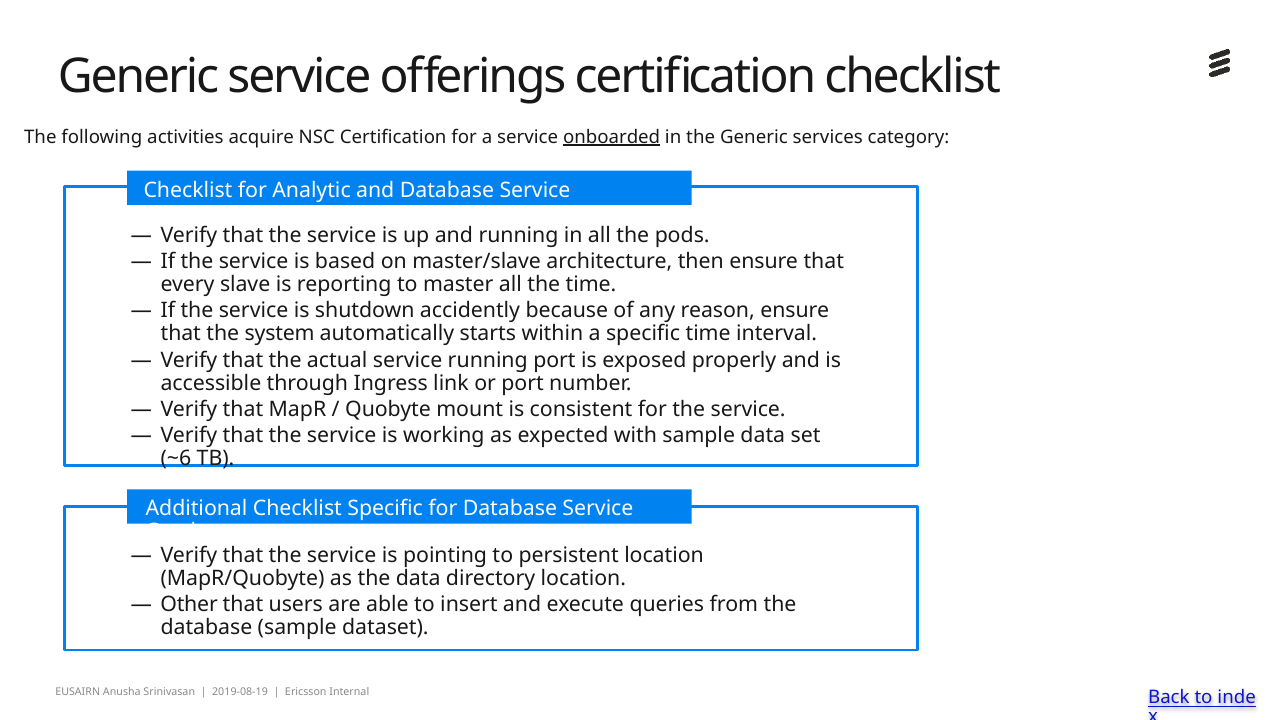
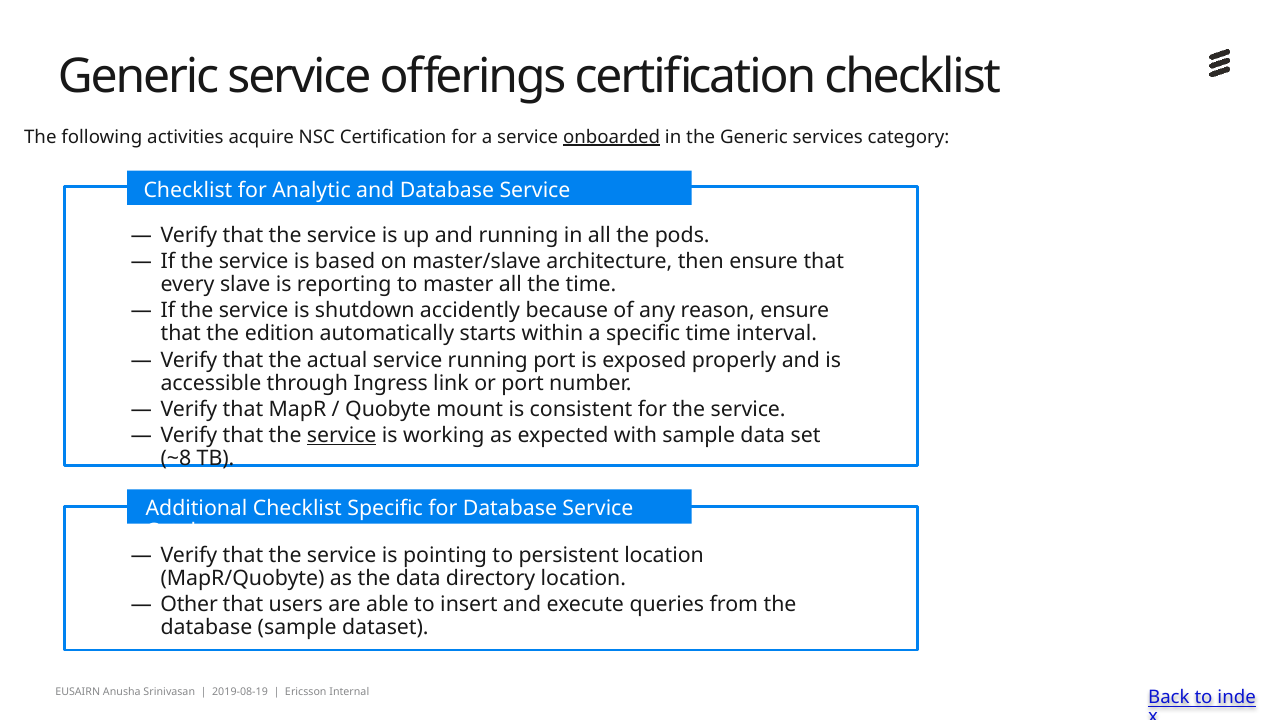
system: system -> edition (280, 334)
service underline: none -> present (342, 436)
~6: ~6 -> ~8 (176, 459)
